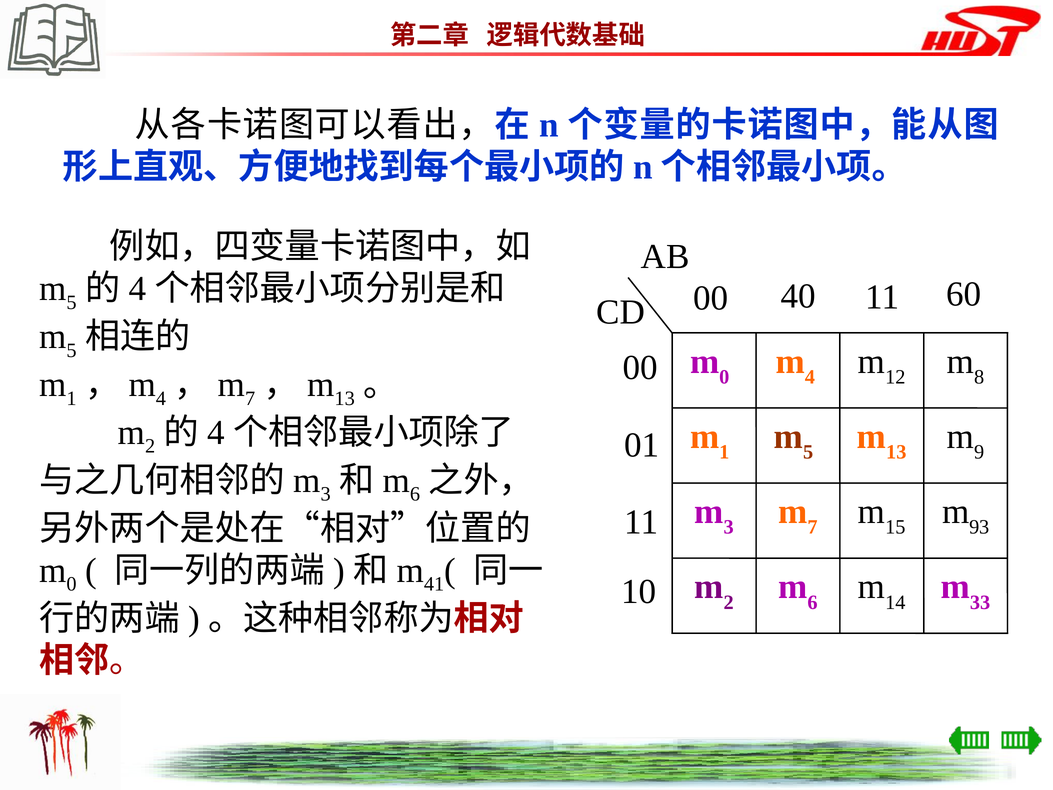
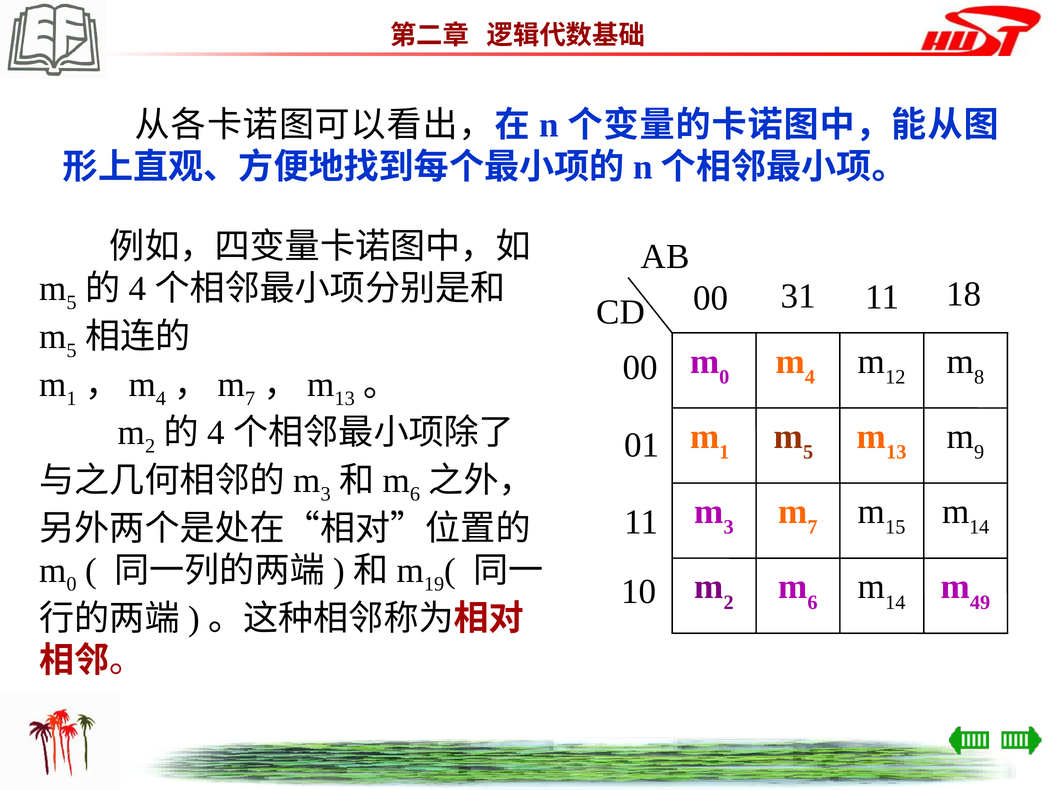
40: 40 -> 31 (798, 296)
60: 60 -> 18 (964, 294)
93: 93 -> 14 (979, 527)
41: 41 -> 19 (434, 584)
33: 33 -> 49 (980, 602)
